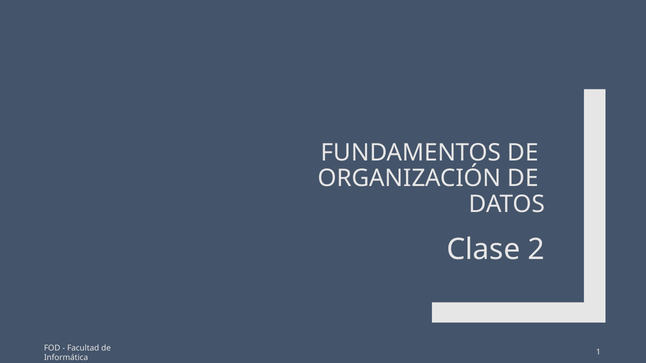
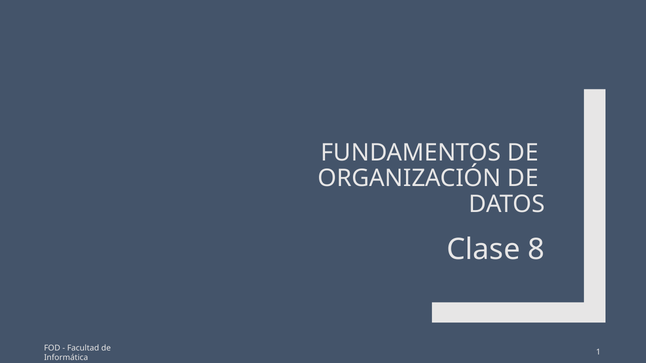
2: 2 -> 8 (536, 250)
